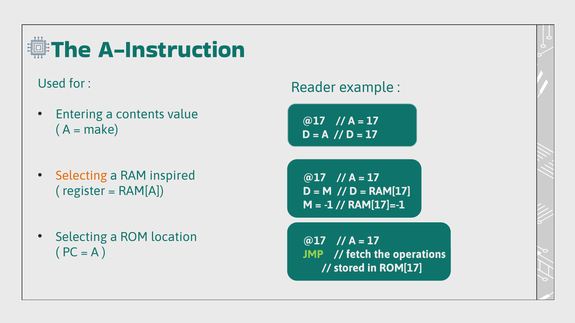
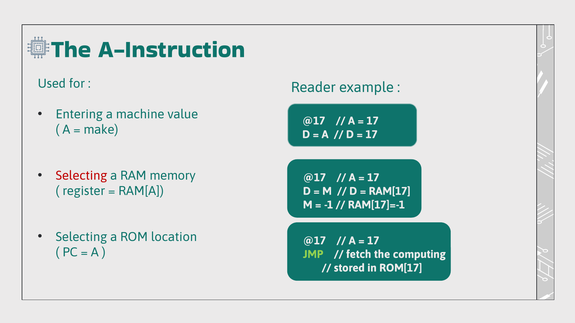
contents: contents -> machine (140, 115)
Selecting colour: orange -> red (81, 176)
inspired: inspired -> memory (173, 176)
operations: operations -> computing (419, 255)
